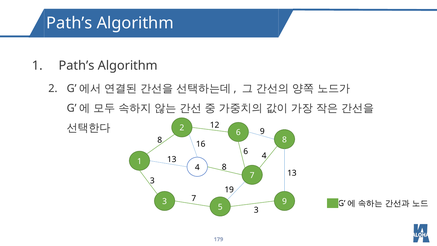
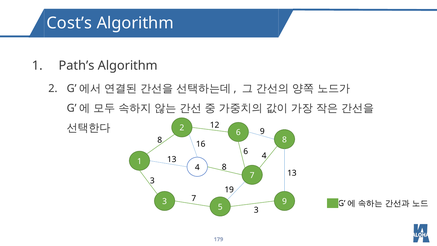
Path’s: Path’s -> Cost’s (69, 23)
